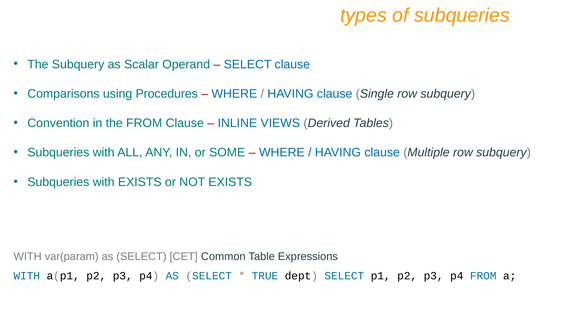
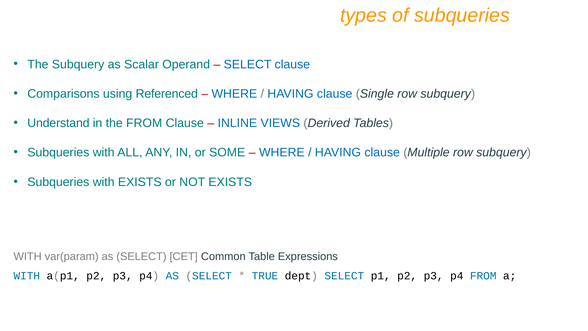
Procedures: Procedures -> Referenced (167, 94)
Convention: Convention -> Understand (58, 123)
